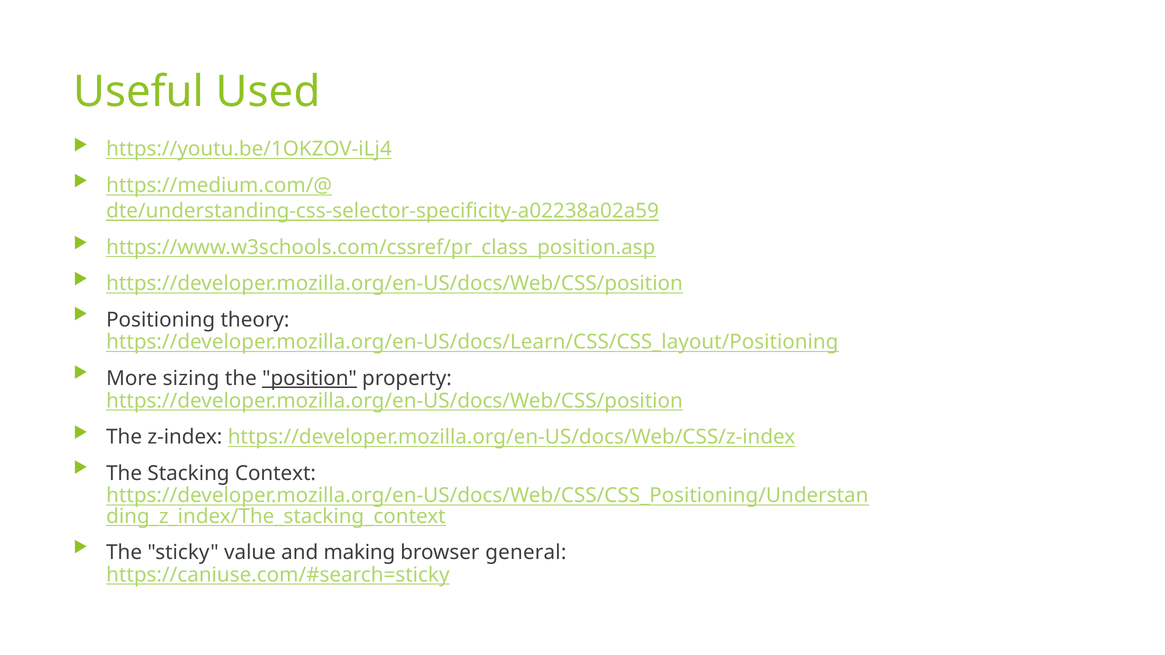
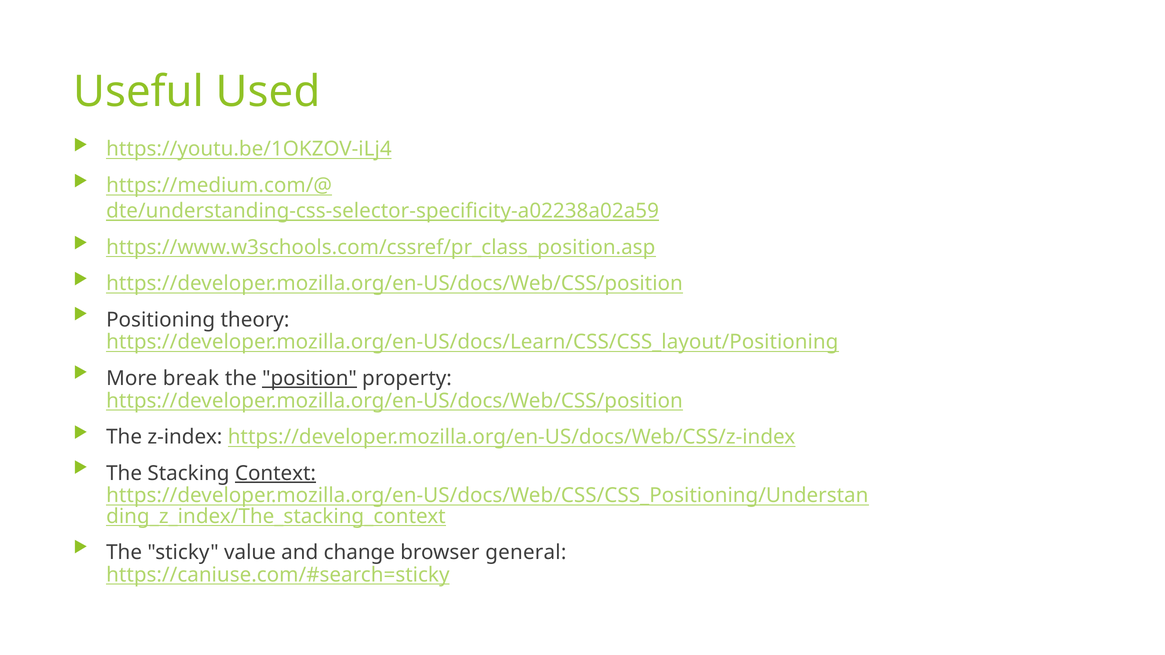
sizing: sizing -> break (191, 379)
Context underline: none -> present (276, 474)
making: making -> change (359, 553)
